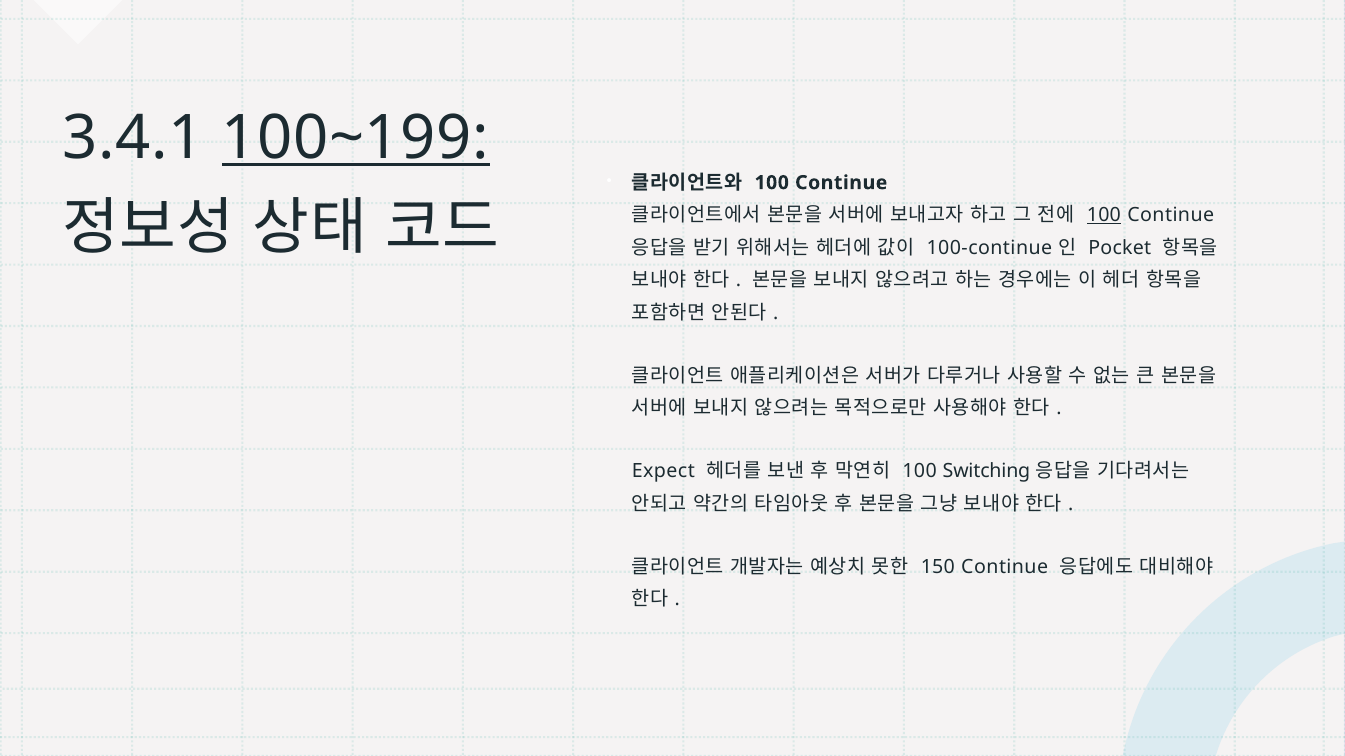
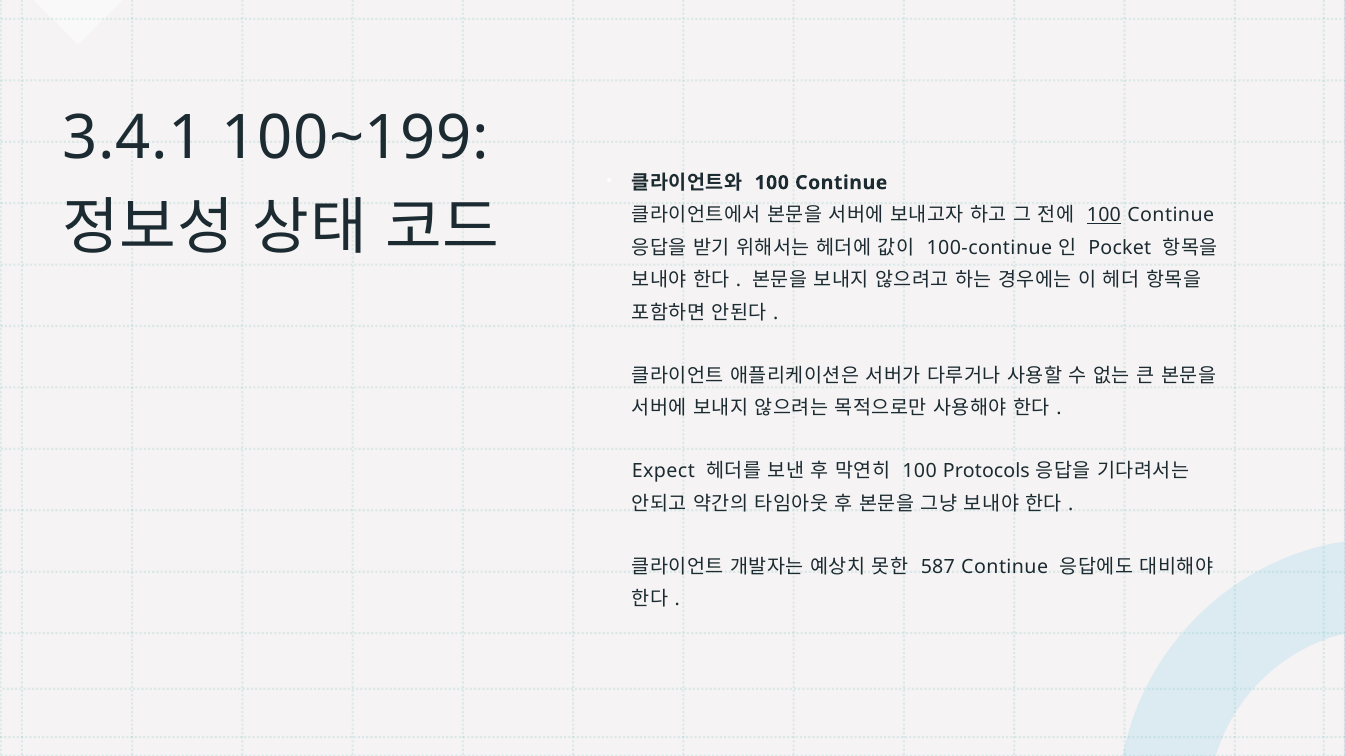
100~199 underline: present -> none (355, 138)
Switching: Switching -> Protocols (986, 472)
150: 150 -> 587 (938, 567)
